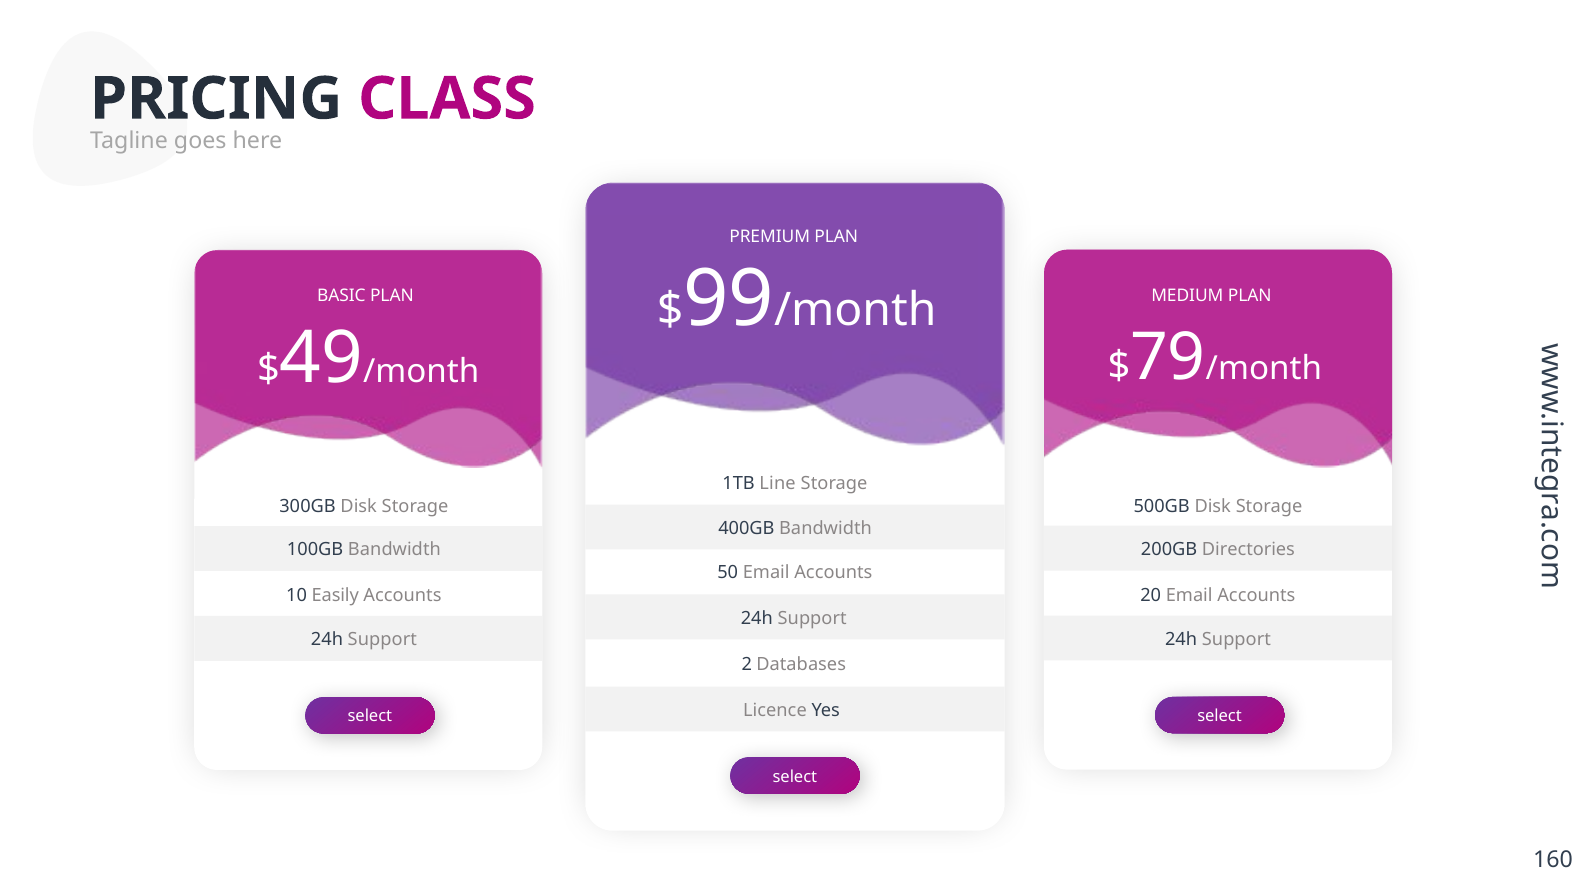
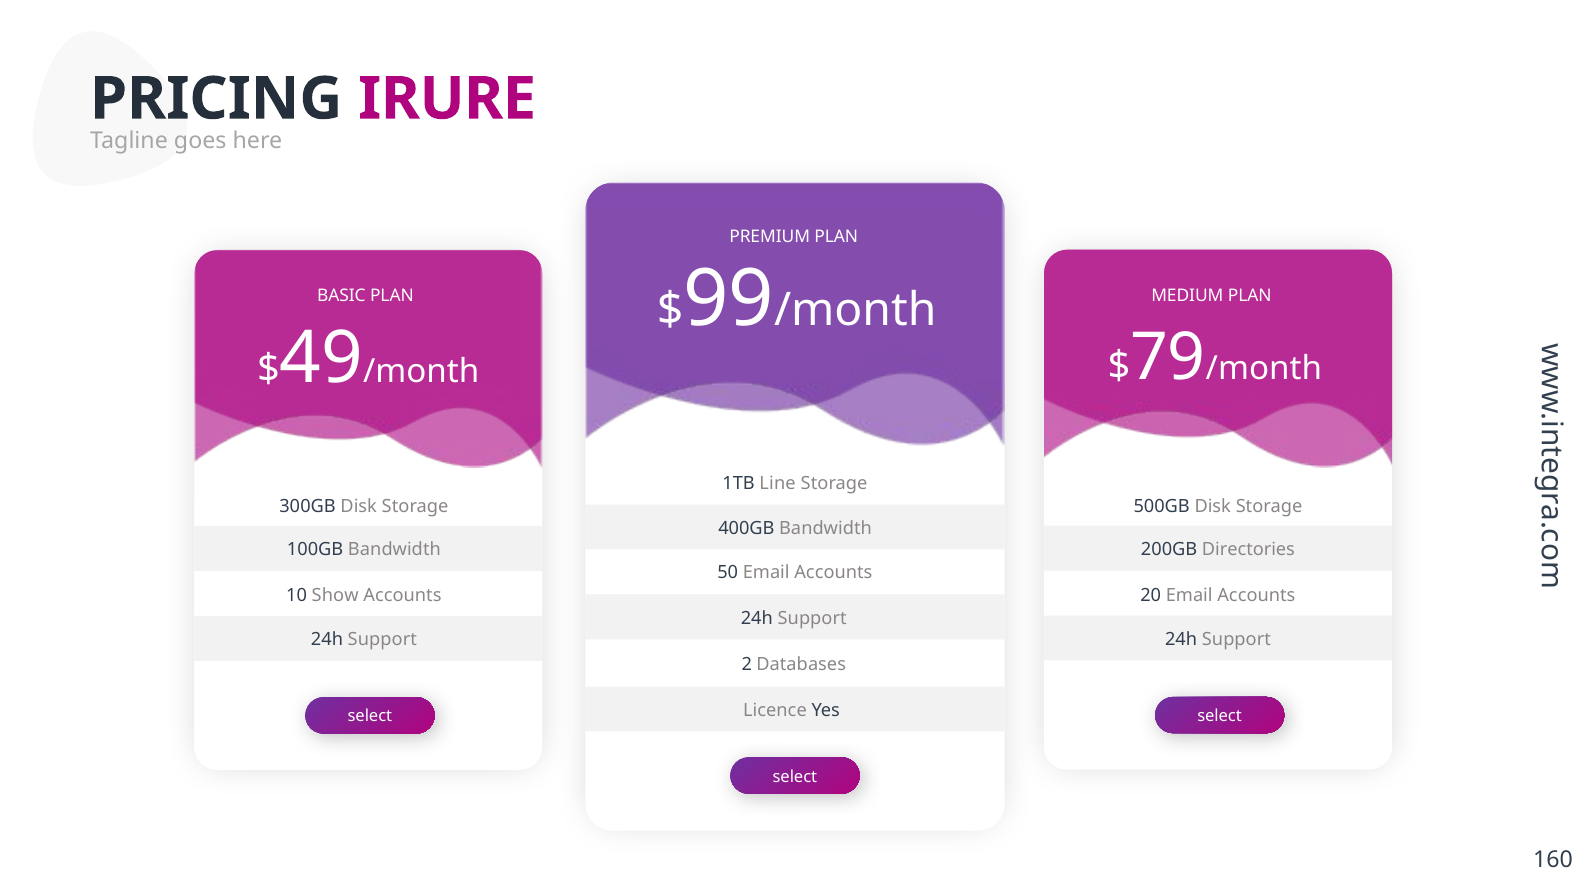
CLASS: CLASS -> IRURE (447, 99)
Easily: Easily -> Show (335, 596)
